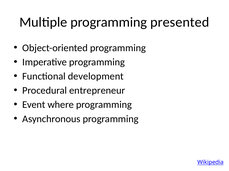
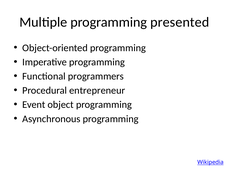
development: development -> programmers (96, 77)
where: where -> object (61, 105)
